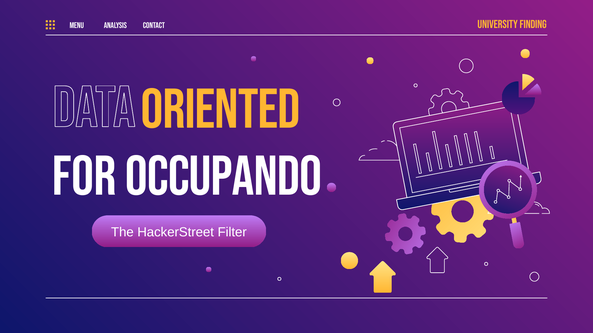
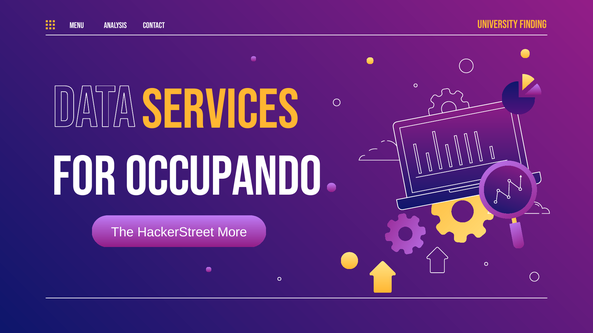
ORIENTED: ORIENTED -> SERVICES (220, 109)
Filter: Filter -> More (232, 233)
